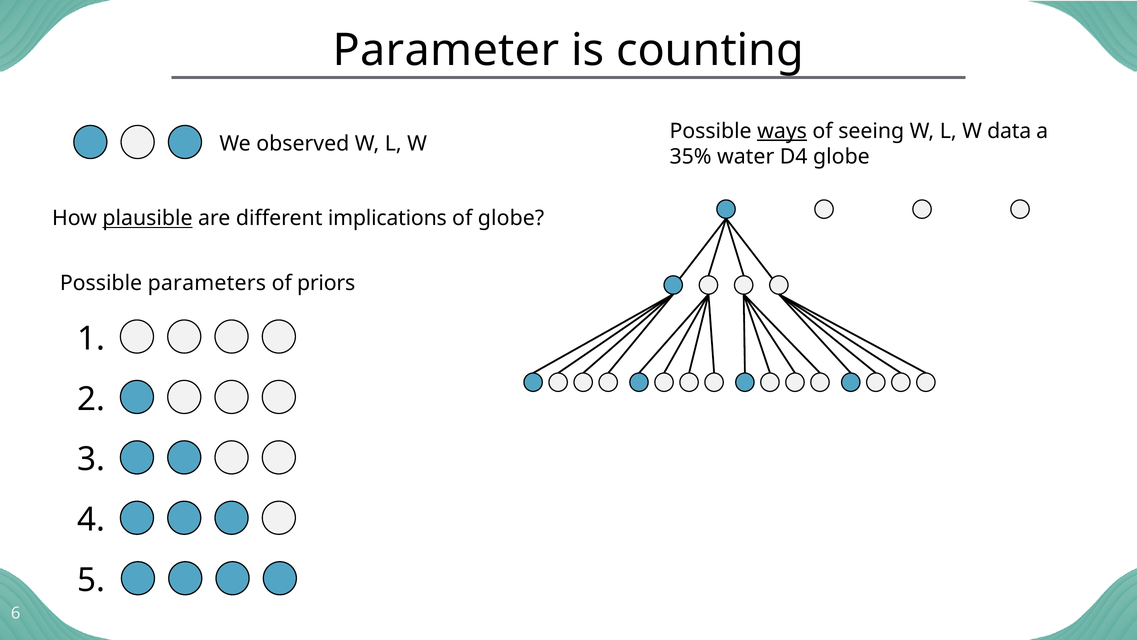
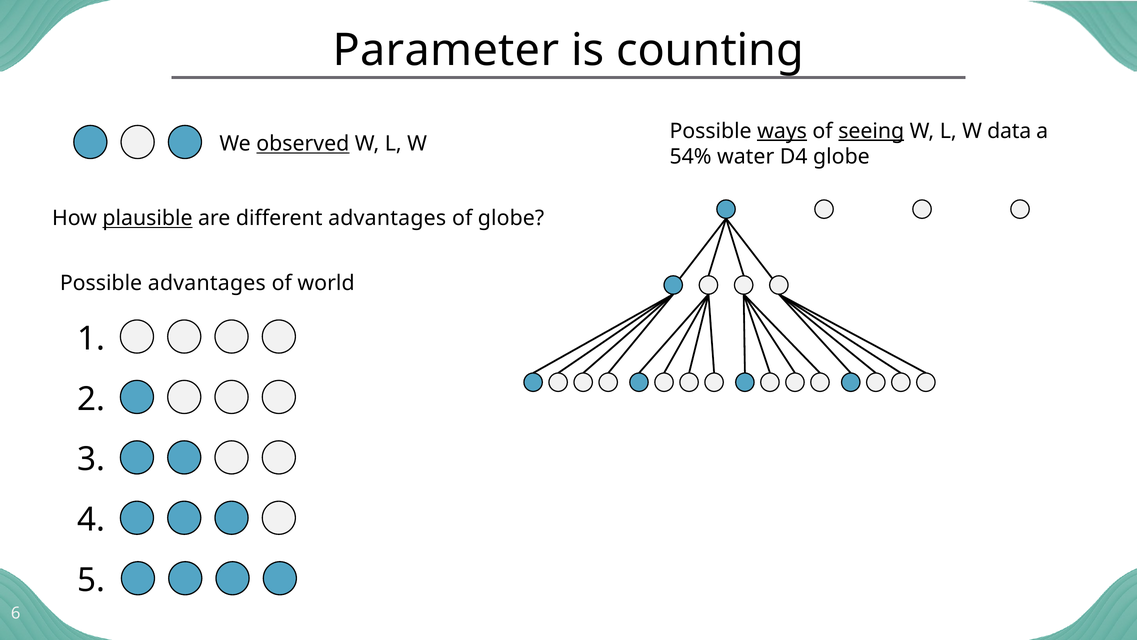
seeing underline: none -> present (871, 131)
observed underline: none -> present (303, 144)
35%: 35% -> 54% (691, 156)
different implications: implications -> advantages (387, 218)
Possible parameters: parameters -> advantages (207, 283)
priors: priors -> world (326, 283)
